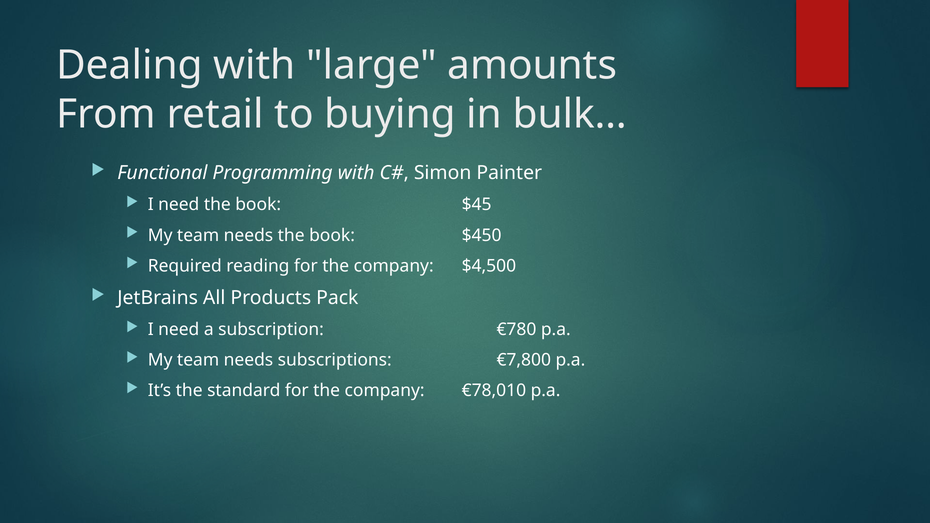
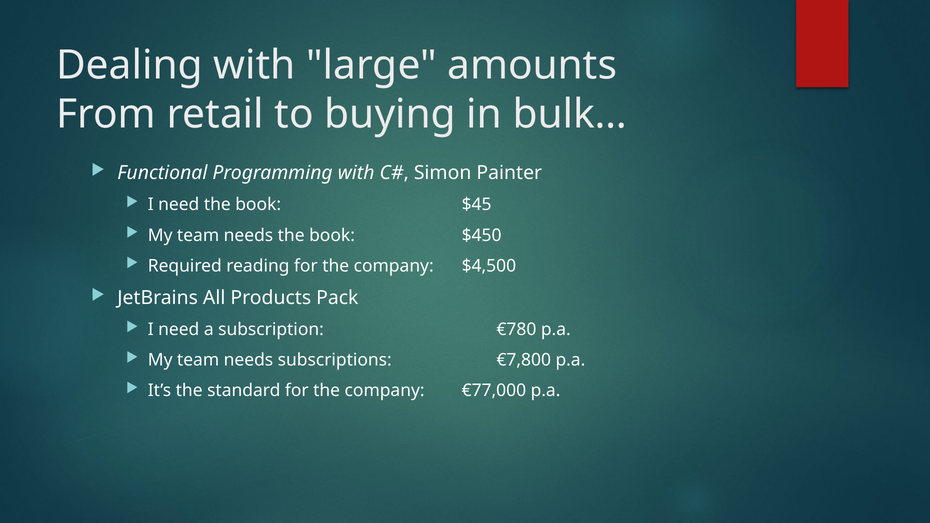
€78,010: €78,010 -> €77,000 (494, 391)
